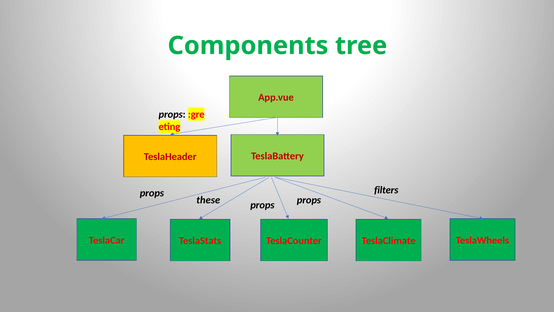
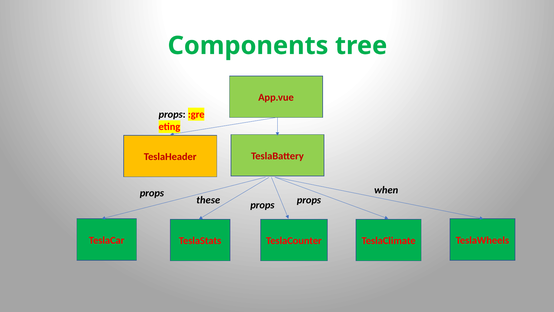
filters: filters -> when (386, 190)
